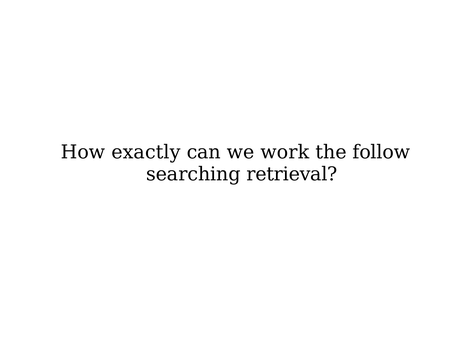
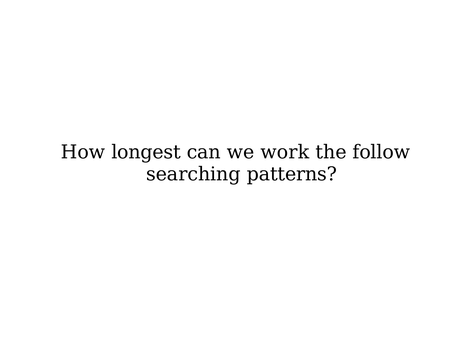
exactly: exactly -> longest (146, 152)
retrieval: retrieval -> patterns (292, 174)
